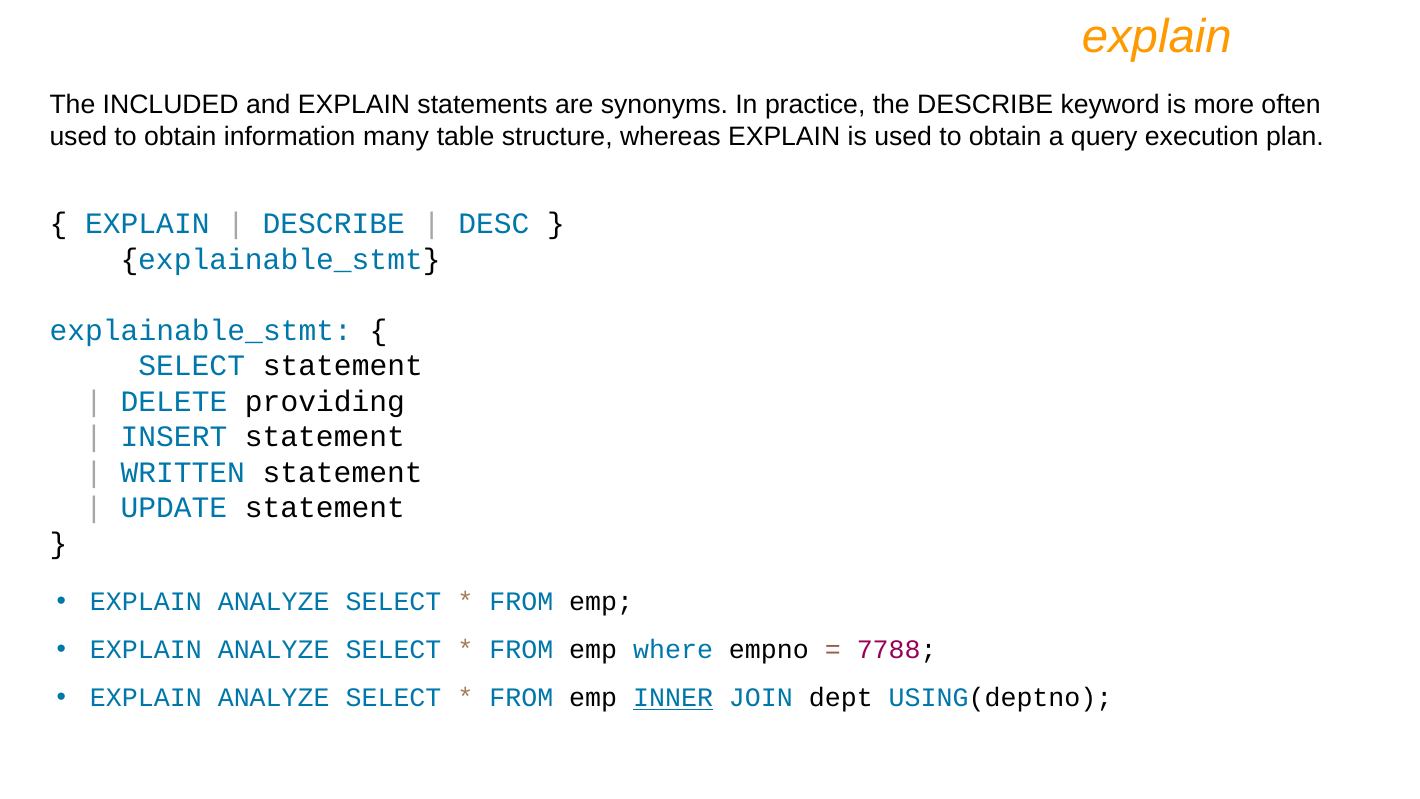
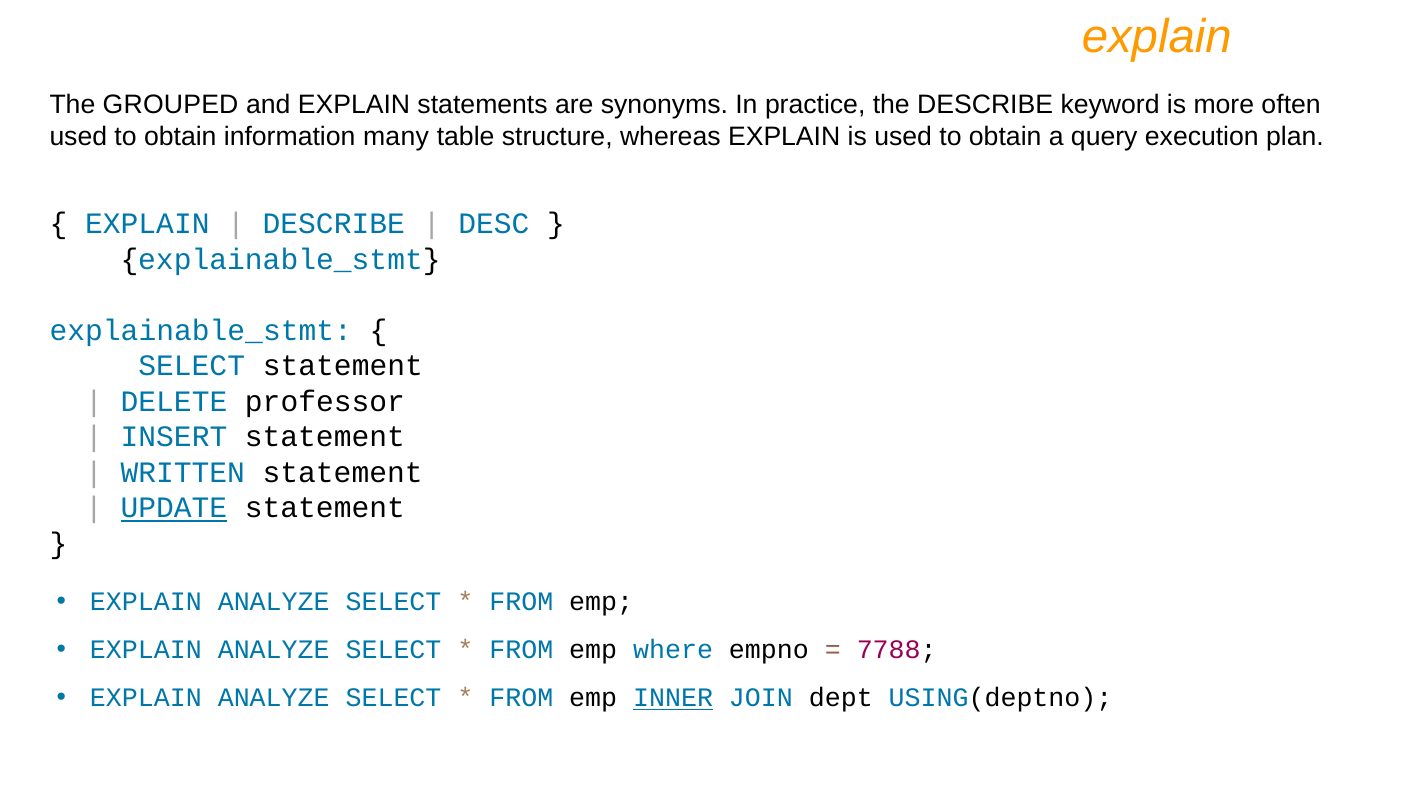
INCLUDED: INCLUDED -> GROUPED (171, 105)
providing: providing -> professor (325, 401)
UPDATE underline: none -> present (174, 508)
